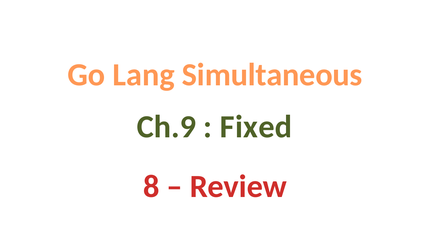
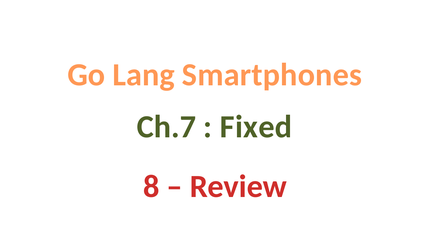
Simultaneous: Simultaneous -> Smartphones (272, 75)
Ch.9: Ch.9 -> Ch.7 (166, 127)
